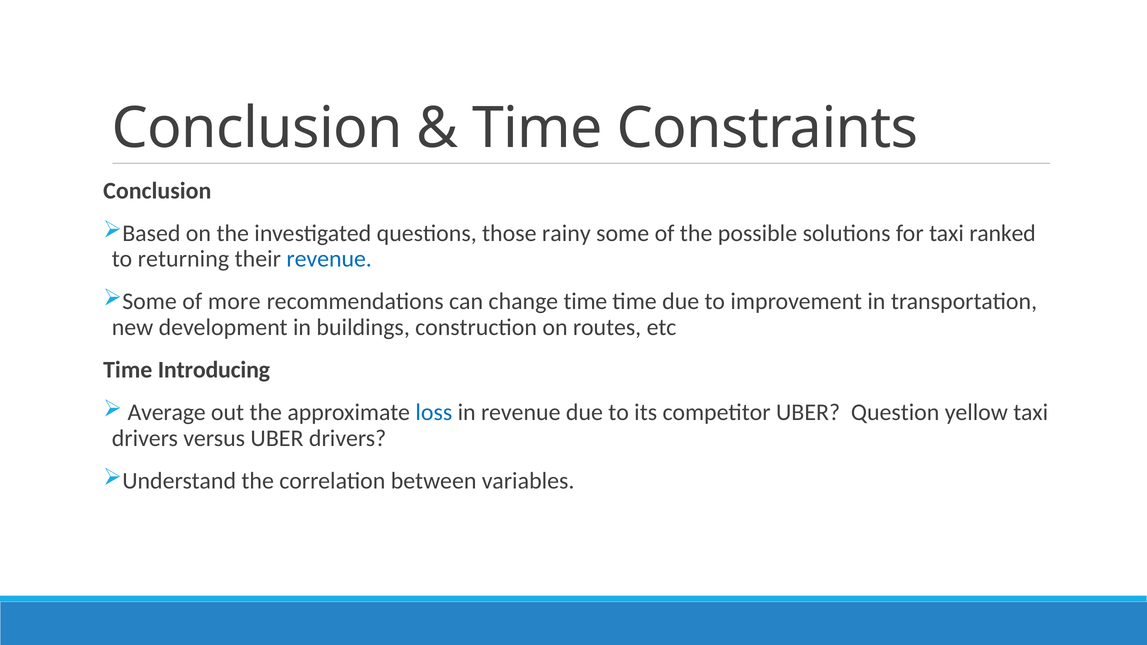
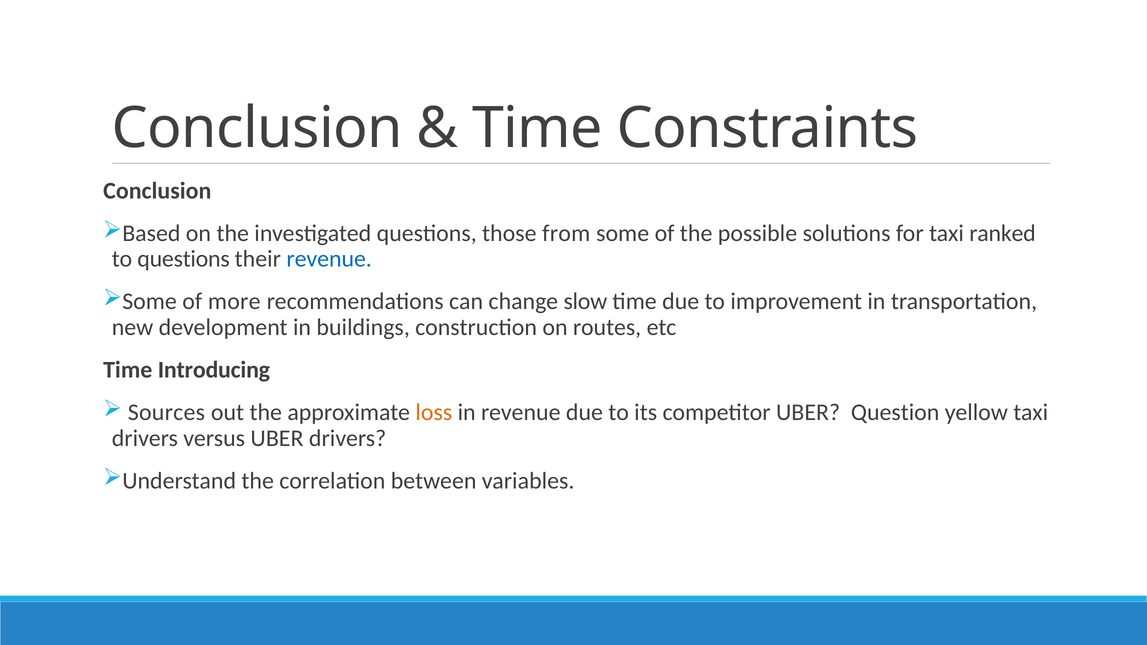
rainy: rainy -> from (566, 233)
to returning: returning -> questions (184, 259)
change time: time -> slow (585, 302)
Average: Average -> Sources (166, 412)
loss colour: blue -> orange (434, 412)
